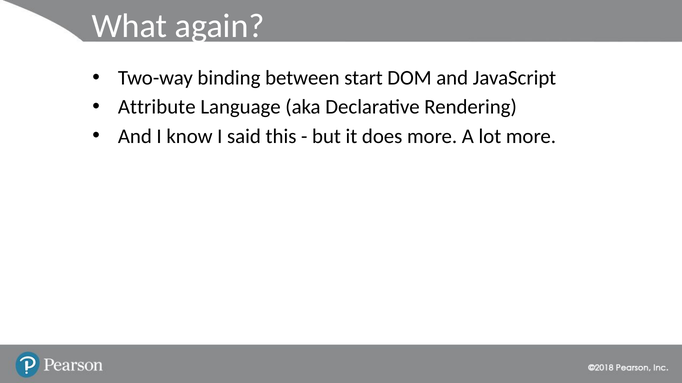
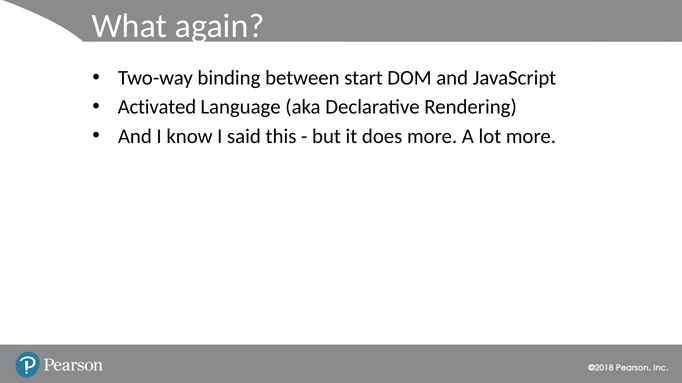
Attribute: Attribute -> Activated (157, 107)
